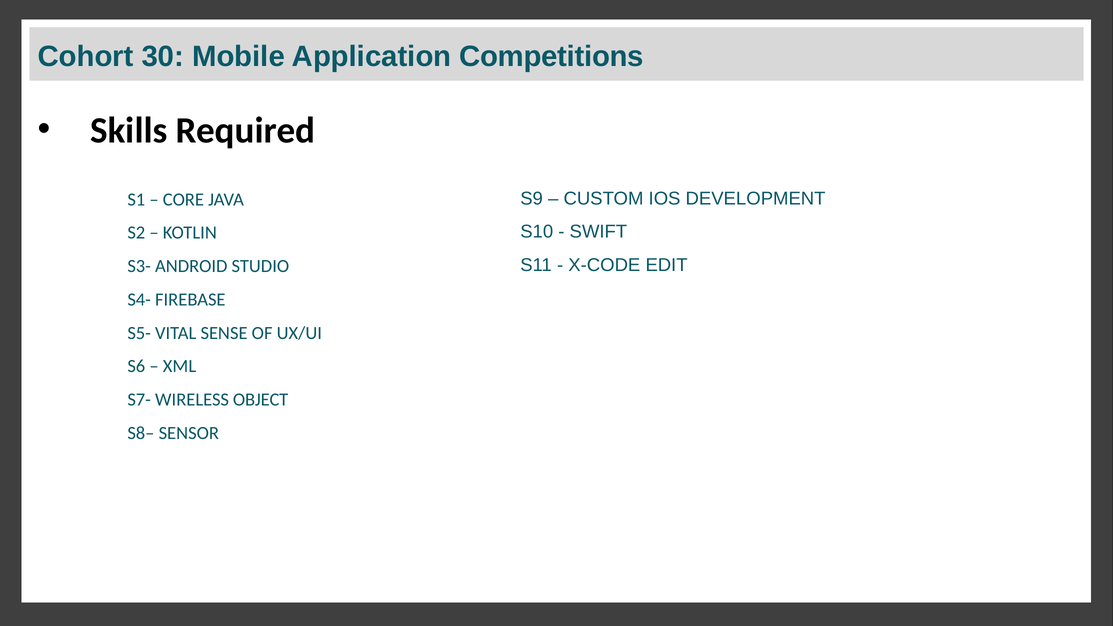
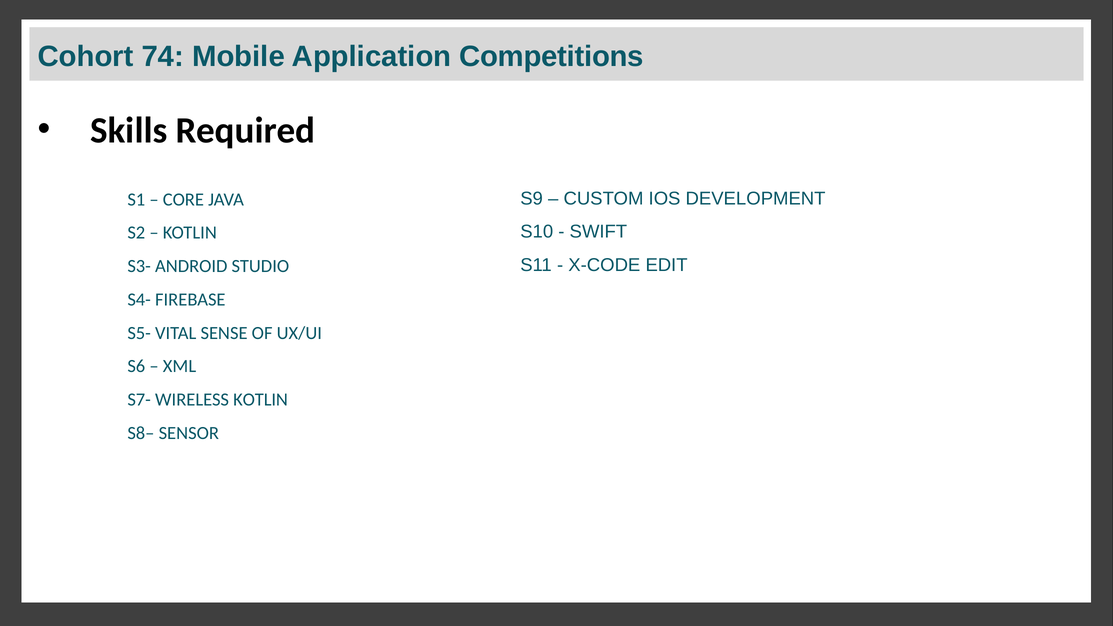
30: 30 -> 74 (163, 57)
WIRELESS OBJECT: OBJECT -> KOTLIN (261, 400)
